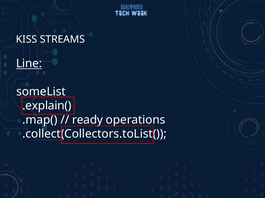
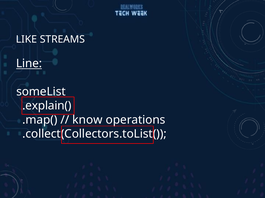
KISS: KISS -> LIKE (27, 39)
ready: ready -> know (87, 120)
